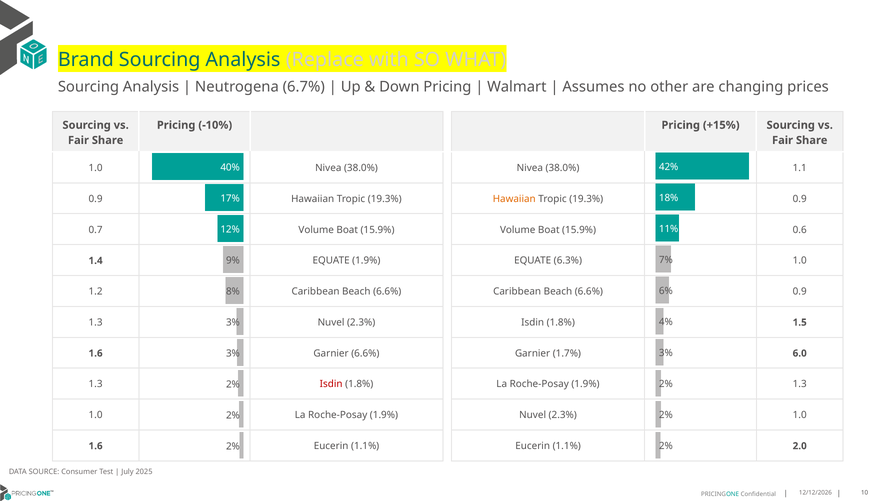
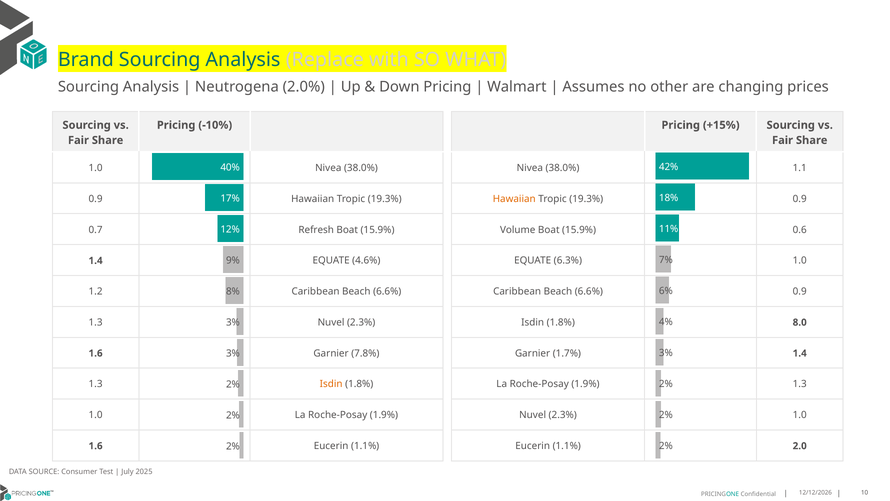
6.7%: 6.7% -> 2.0% (304, 87)
0.7 Volume: Volume -> Refresh (316, 230)
EQUATE 1.9%: 1.9% -> 4.6% (366, 260)
1.5: 1.5 -> 8.0 (800, 322)
1.7% 6.0: 6.0 -> 1.4 (800, 353)
Garnier 6.6%: 6.6% -> 7.8% (365, 353)
Isdin colour: red -> orange (331, 384)
